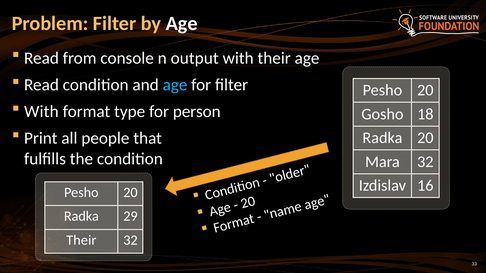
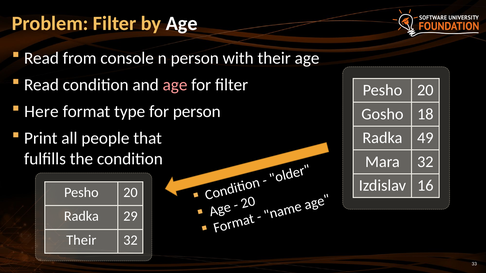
n output: output -> person (195, 58)
age colour: light blue -> pink (175, 85)
With: With -> Here (41, 112)
Radka 20: 20 -> 49 (425, 138)
